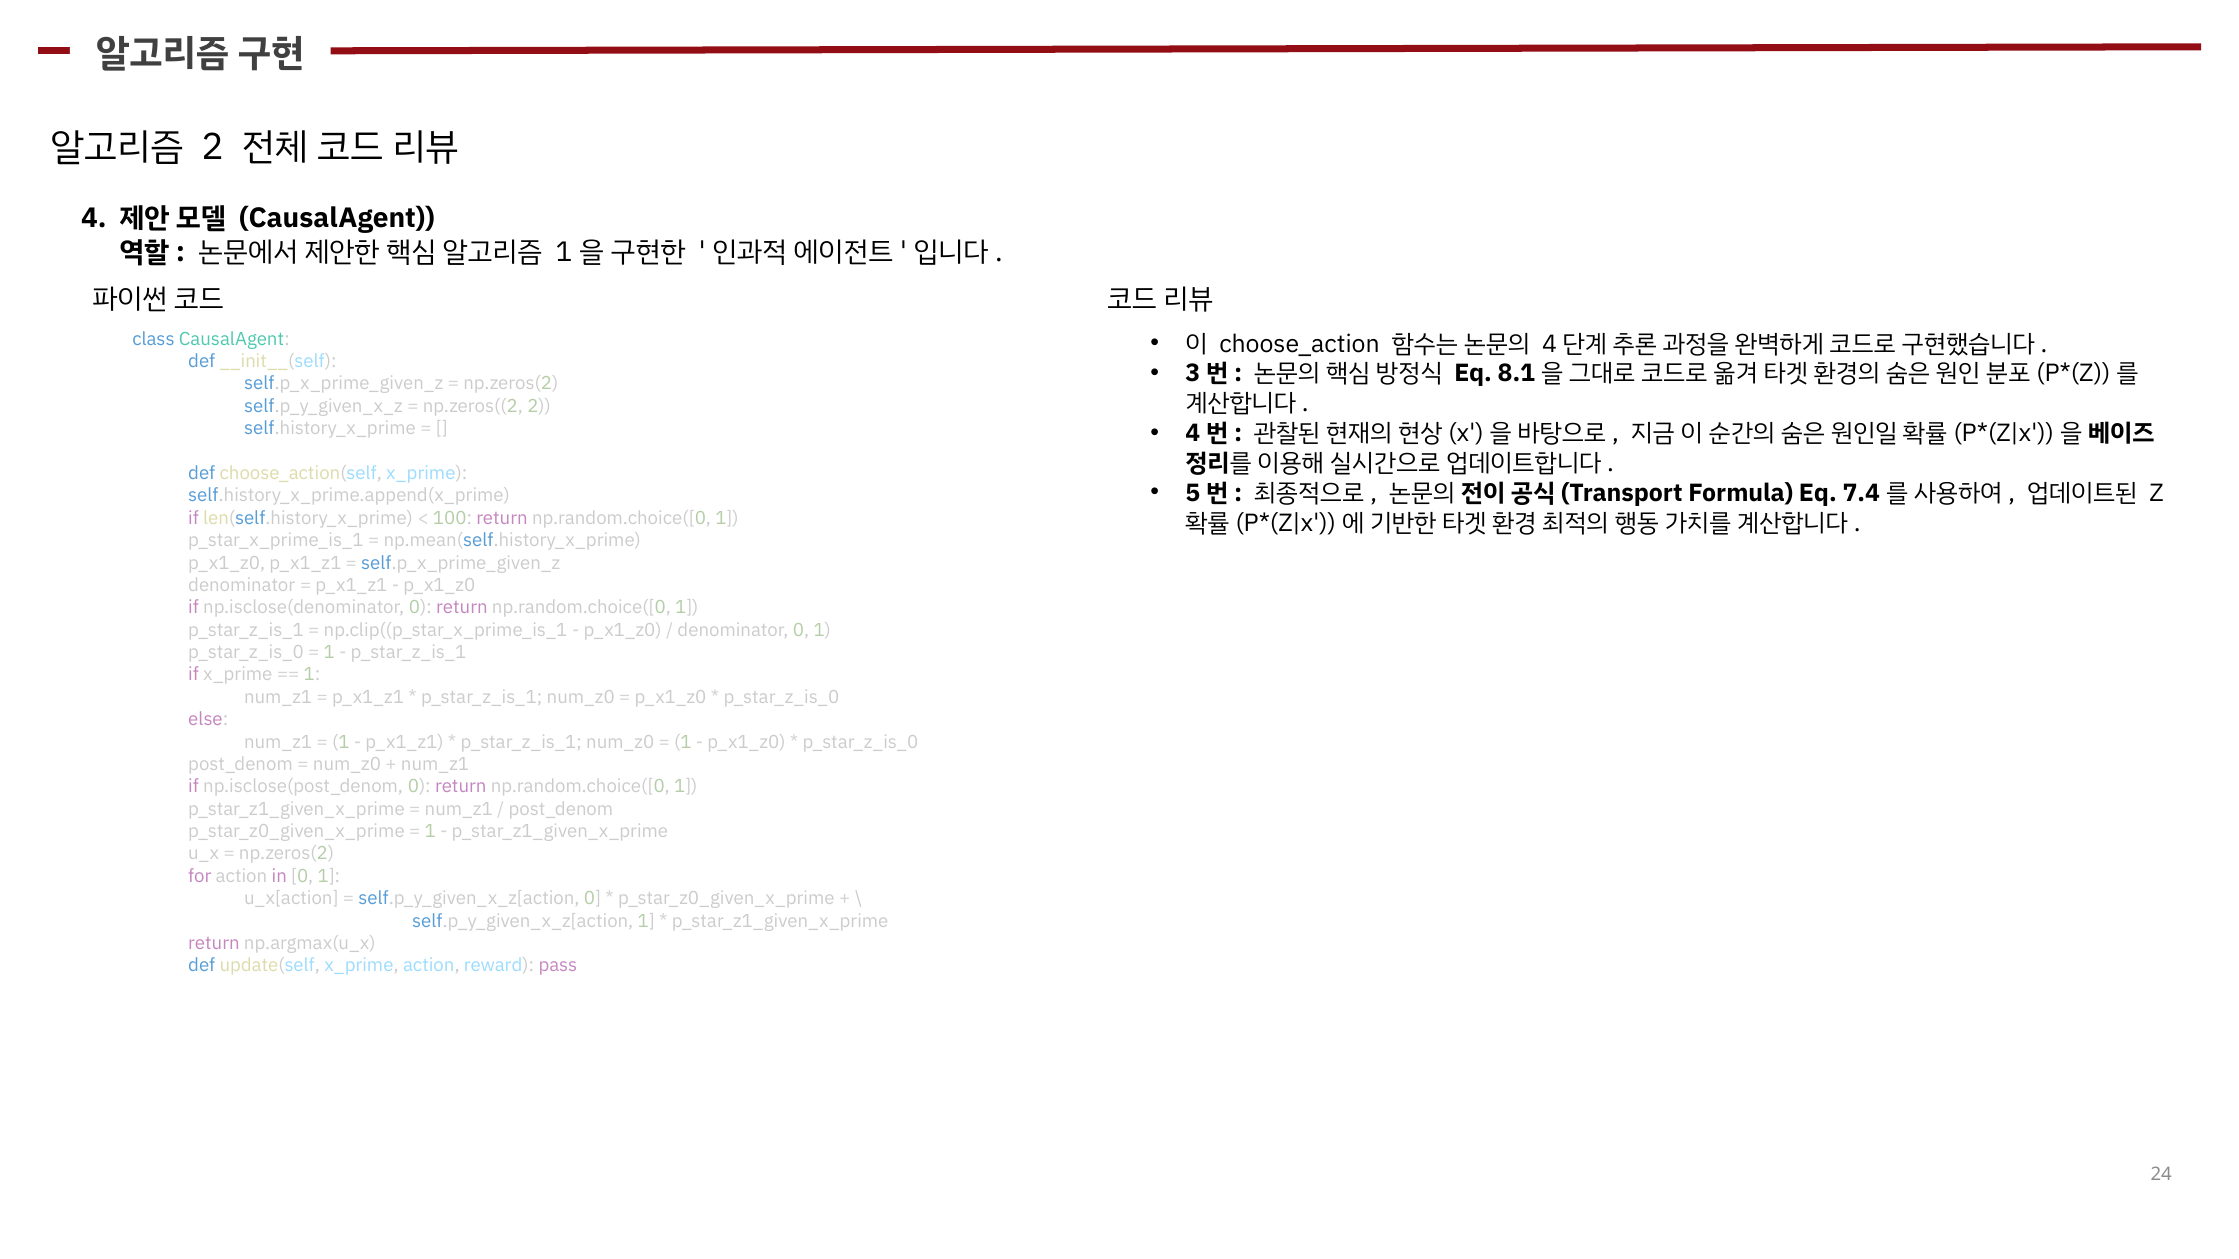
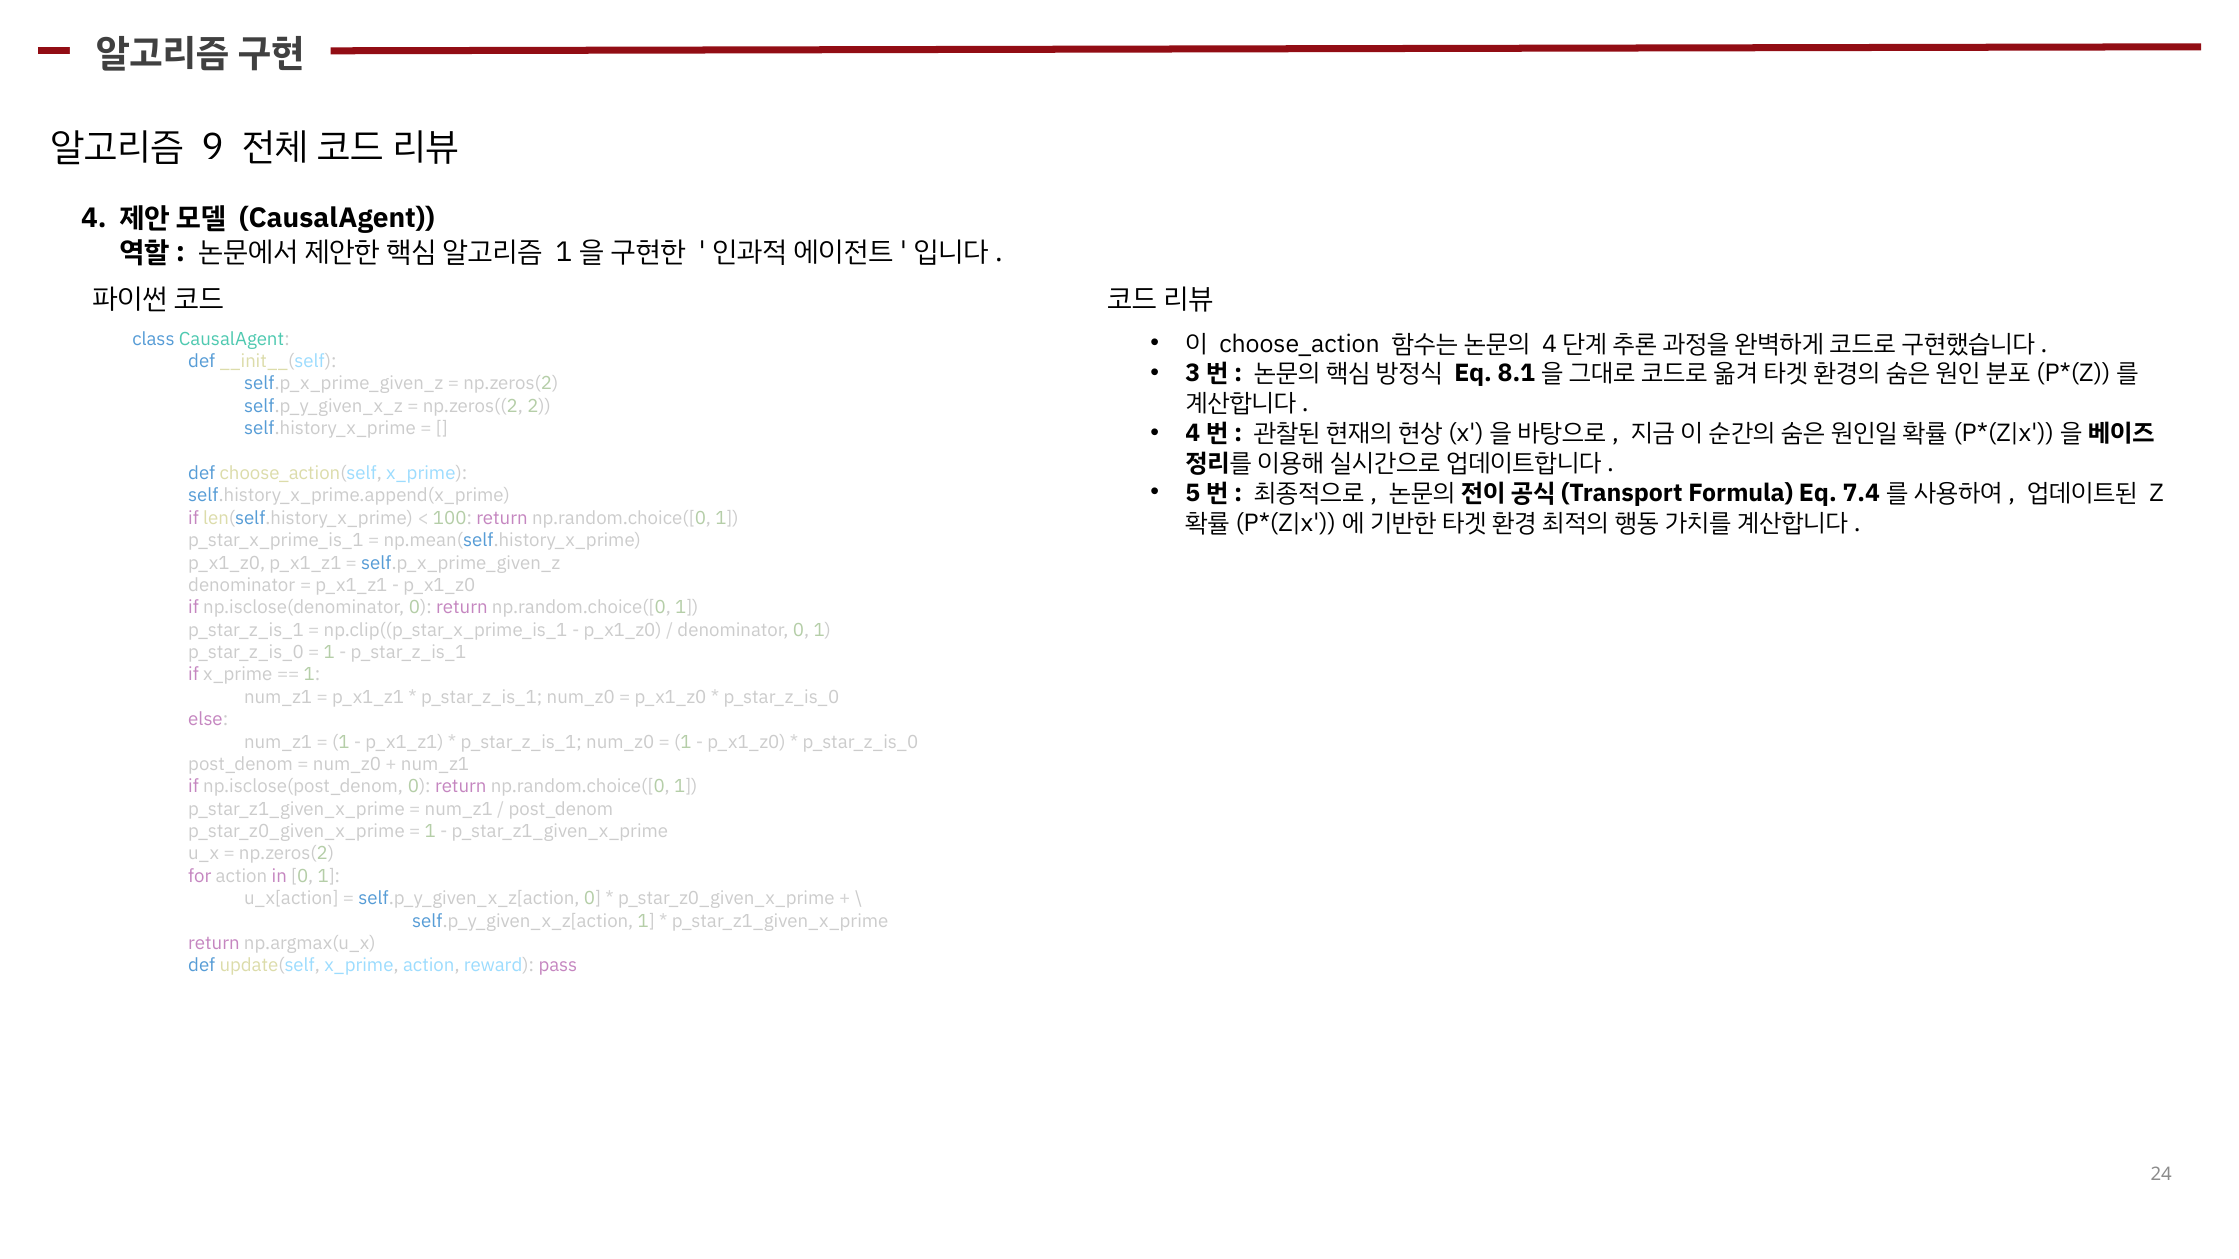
2: 2 -> 9 (213, 147)
